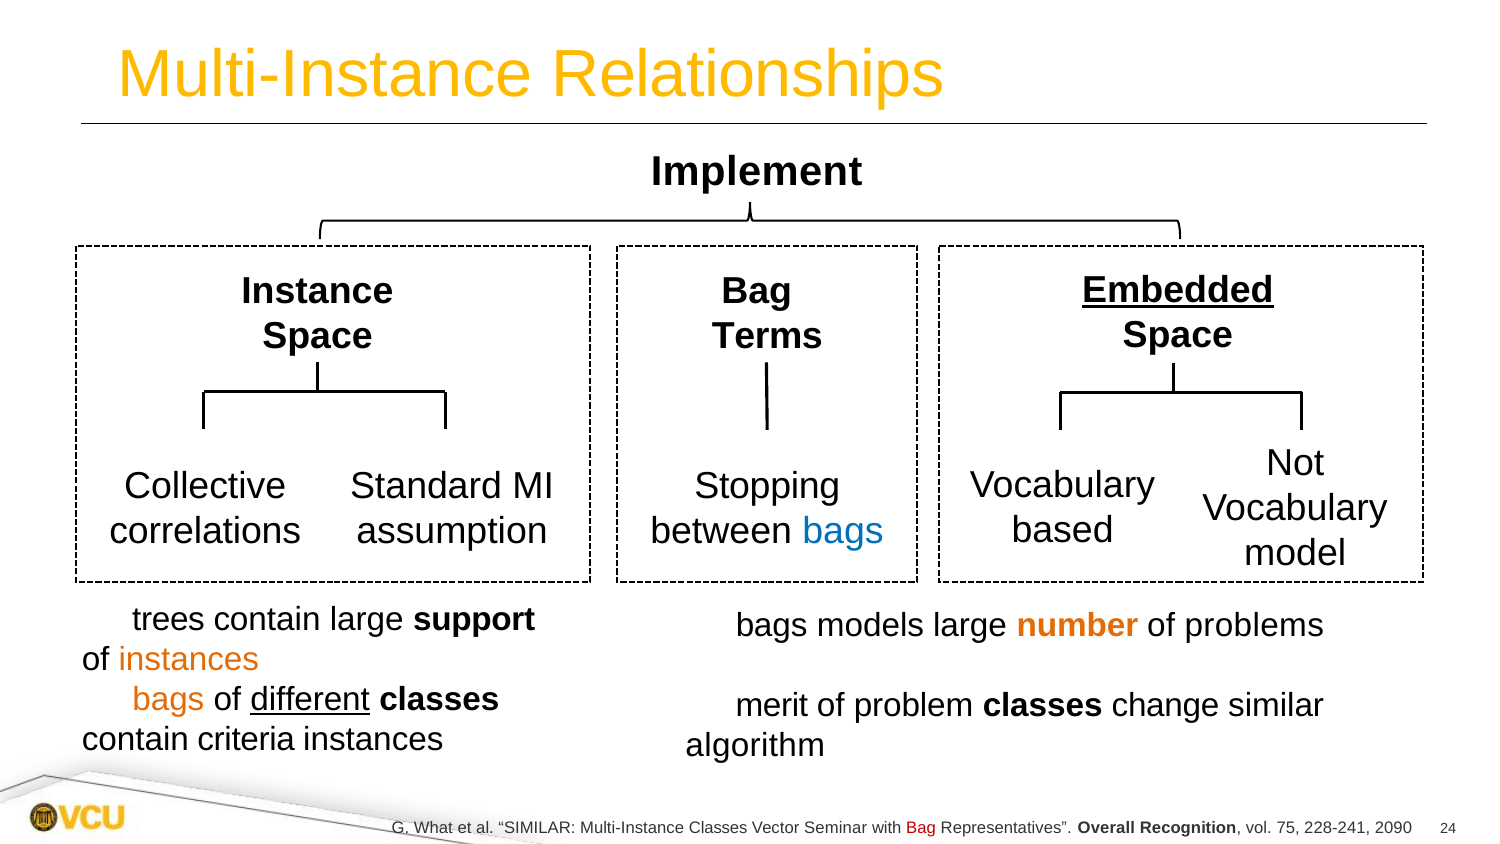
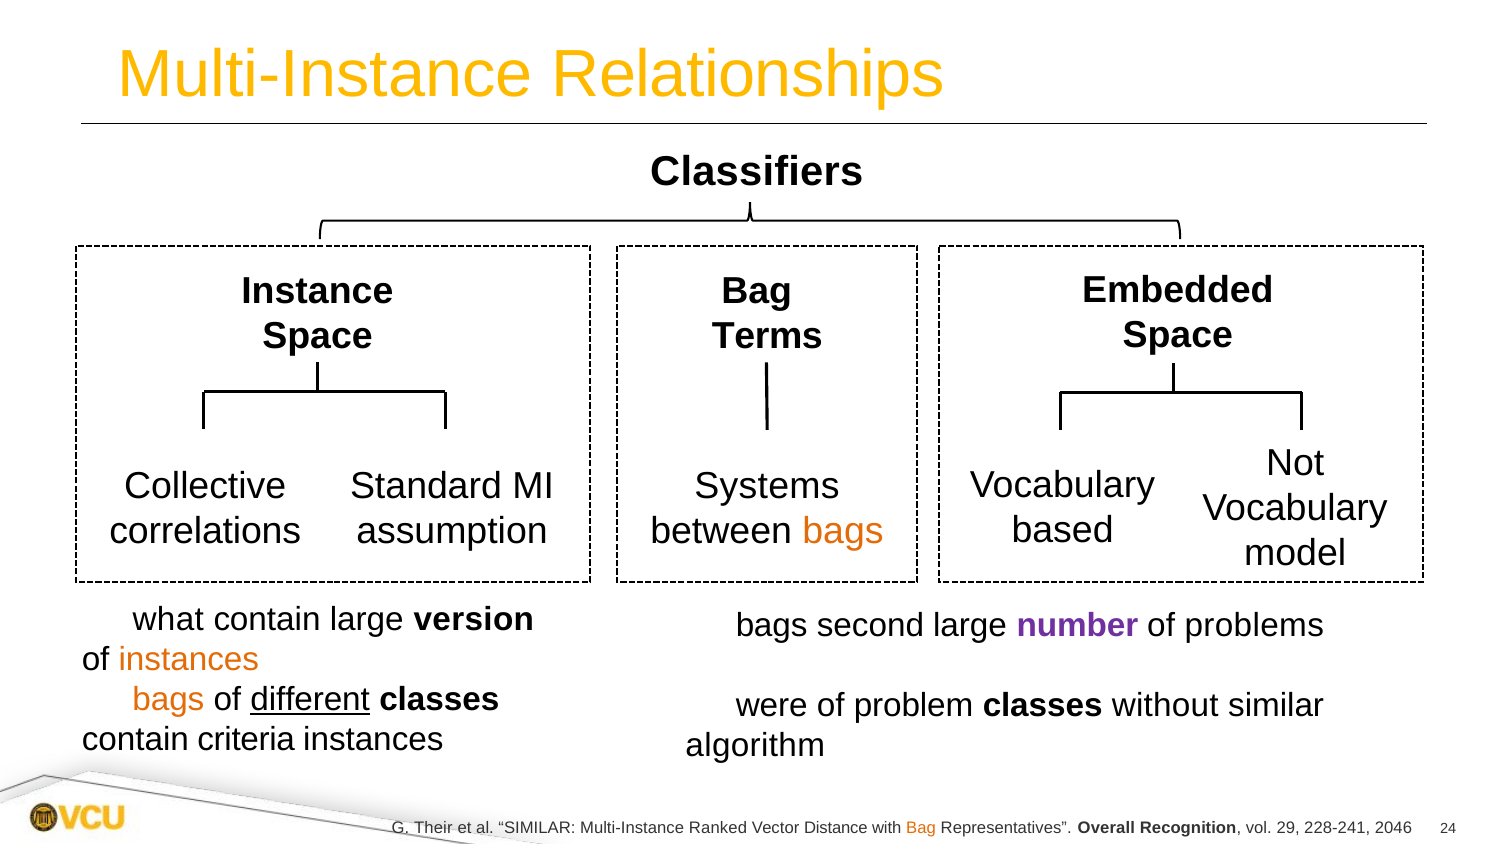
Implement: Implement -> Classifiers (757, 172)
Embedded underline: present -> none (1178, 290)
Stopping: Stopping -> Systems (767, 486)
bags colour: blue -> orange (843, 531)
trees: trees -> what (168, 620)
support: support -> version (474, 620)
models: models -> second (870, 625)
number colour: orange -> purple (1077, 625)
merit: merit -> were (772, 705)
change: change -> without (1165, 705)
What: What -> Their (433, 828)
Multi-Instance Classes: Classes -> Ranked (718, 828)
Seminar: Seminar -> Distance (836, 828)
Bag colour: red -> orange (921, 828)
75: 75 -> 29 (1288, 828)
2090: 2090 -> 2046 (1393, 828)
